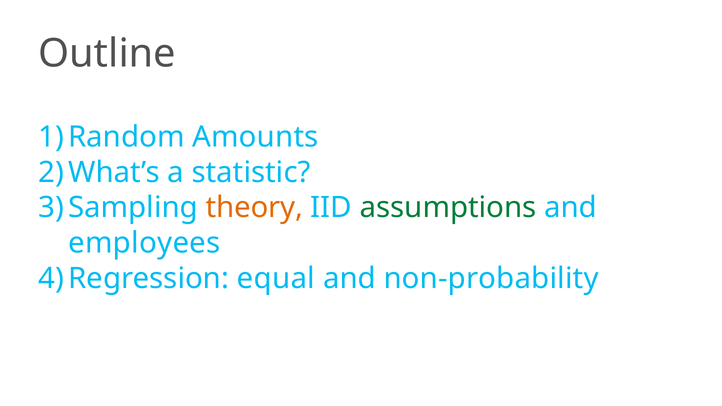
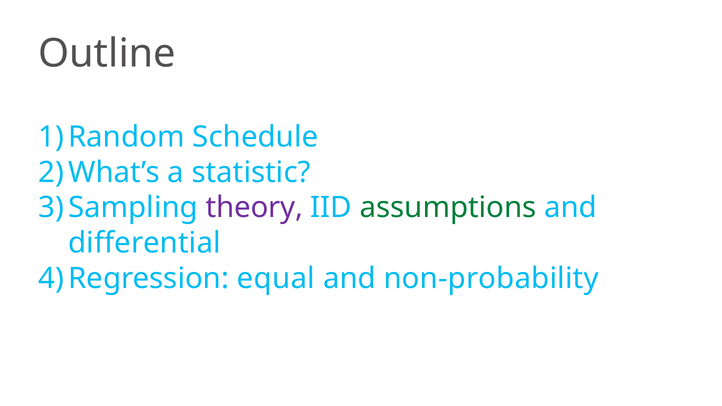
Amounts: Amounts -> Schedule (255, 137)
theory colour: orange -> purple (254, 208)
employees: employees -> differential (144, 243)
